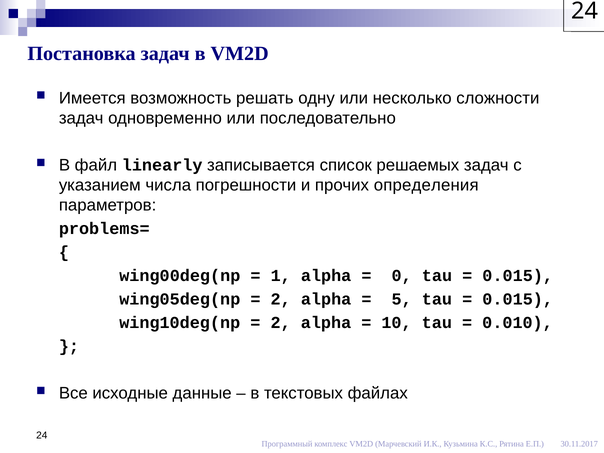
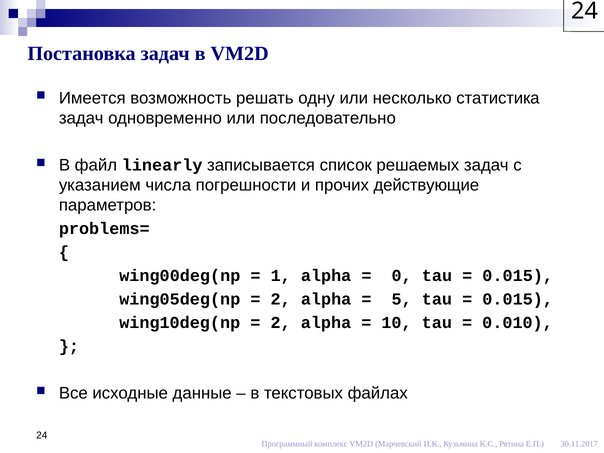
сложности: сложности -> статистика (498, 98)
определения: определения -> действующие (426, 185)
